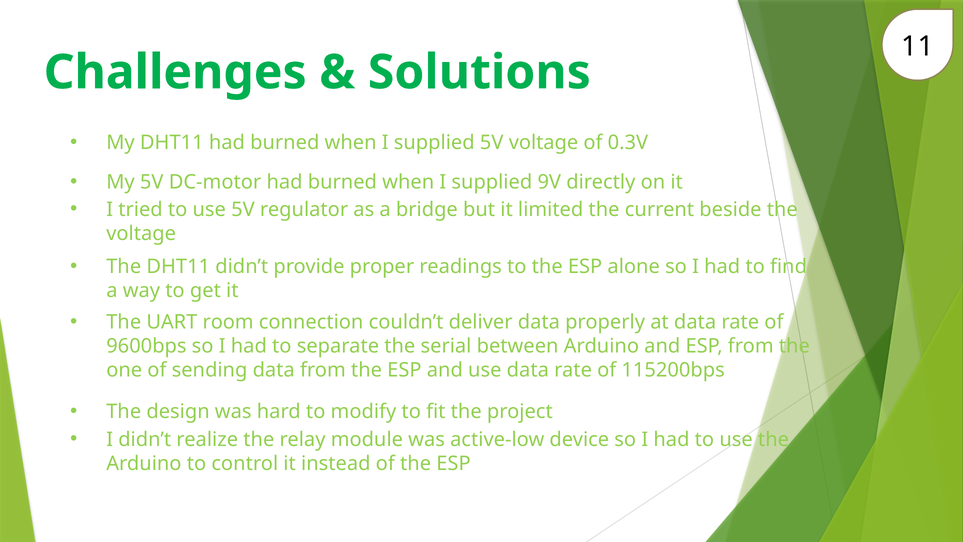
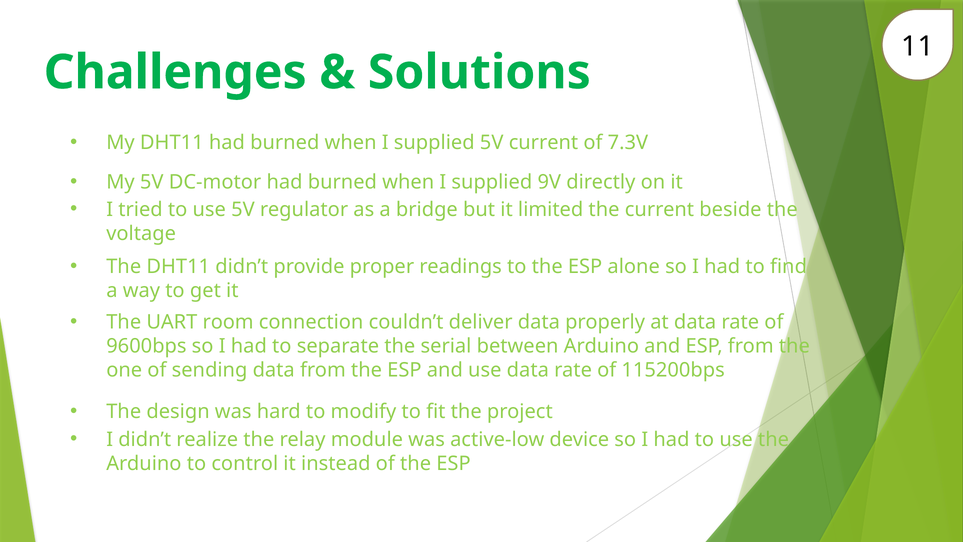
5V voltage: voltage -> current (543, 143)
0.3V: 0.3V -> 7.3V (628, 143)
